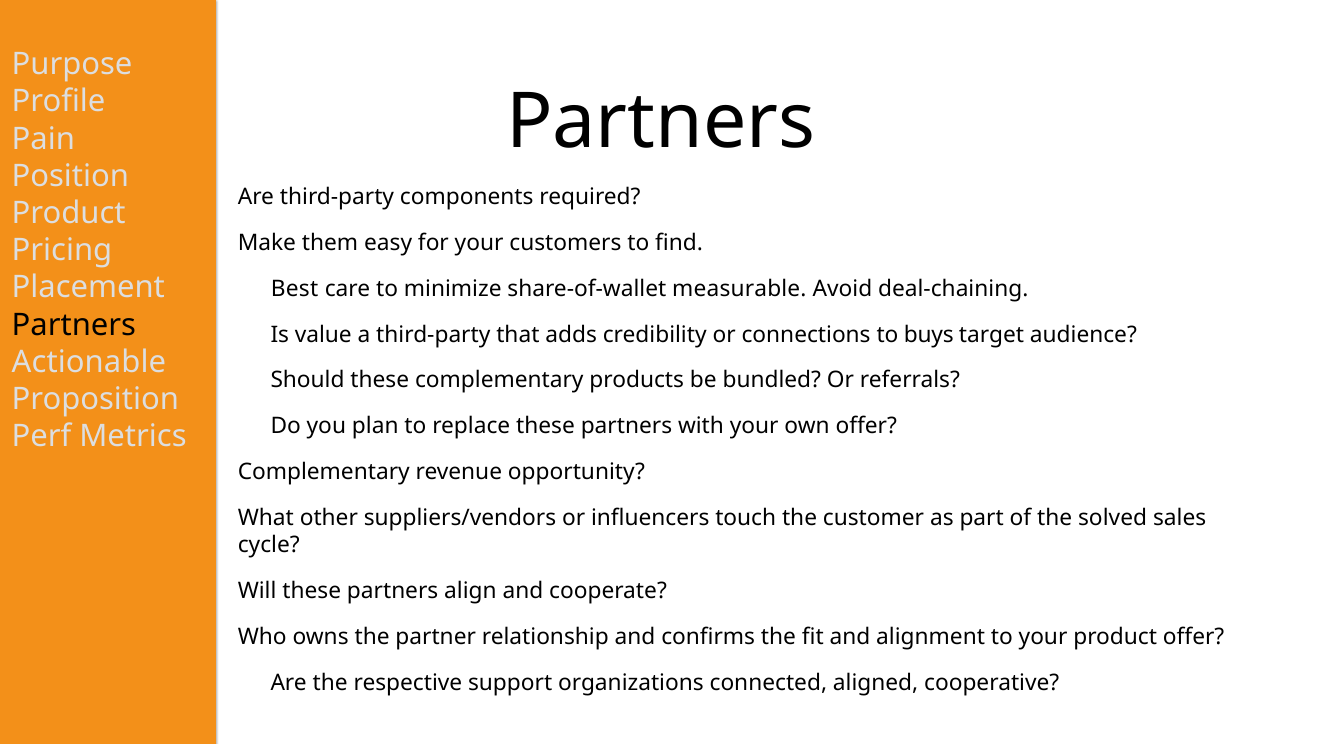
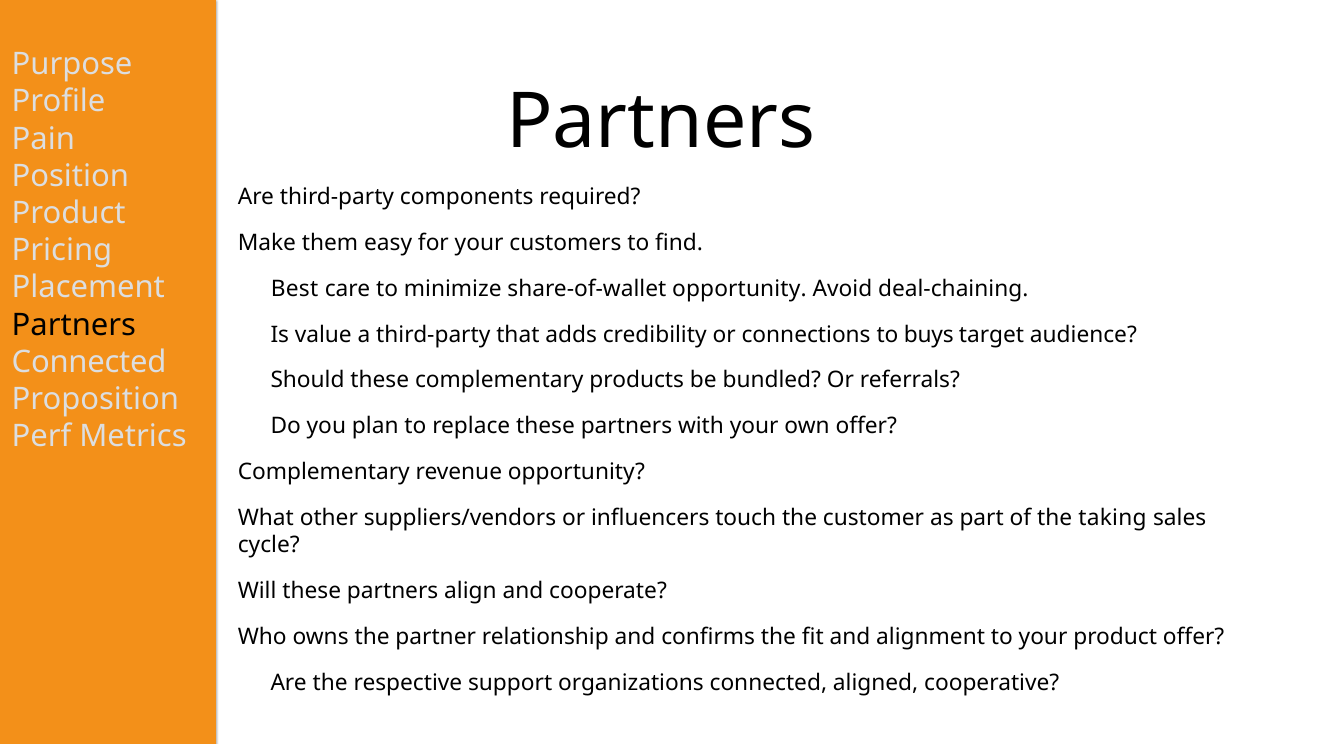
share-of-wallet measurable: measurable -> opportunity (739, 288)
Actionable: Actionable -> Connected (89, 362)
solved: solved -> taking (1112, 518)
